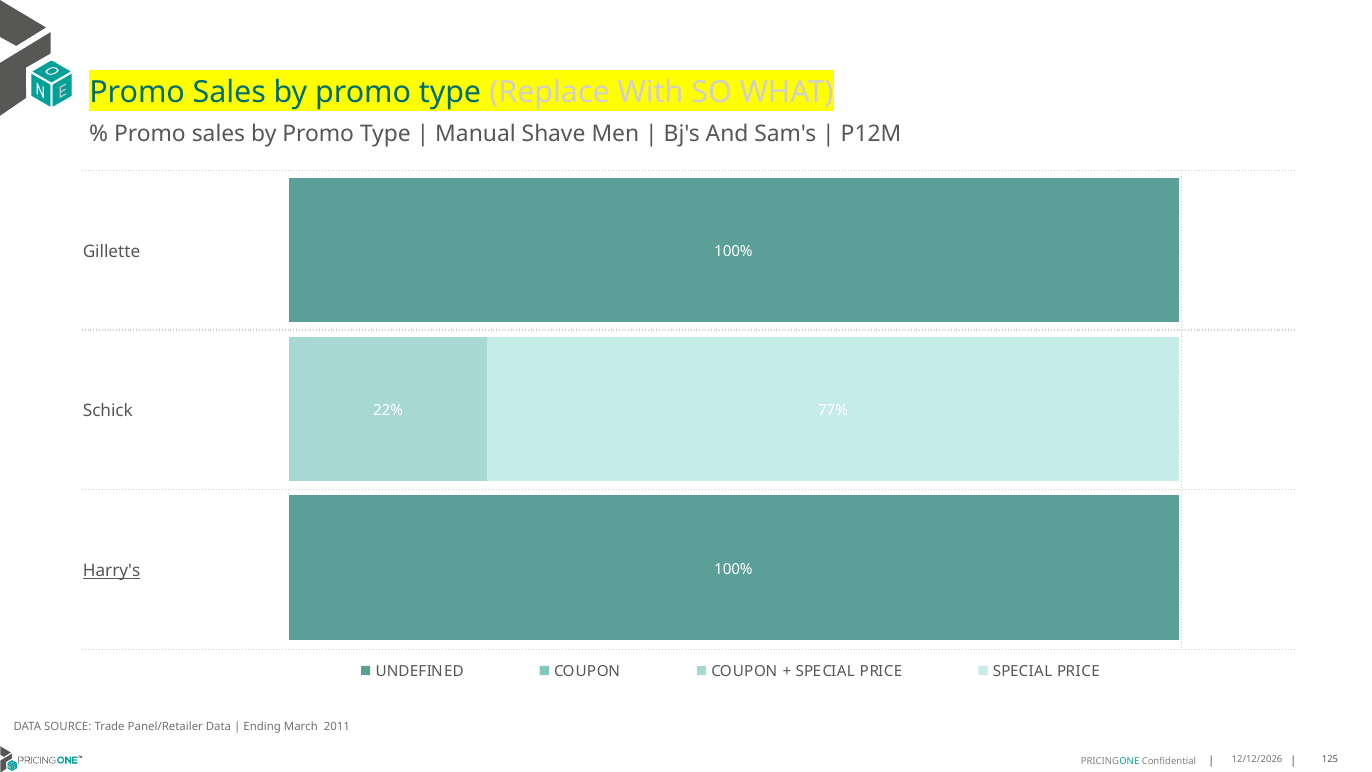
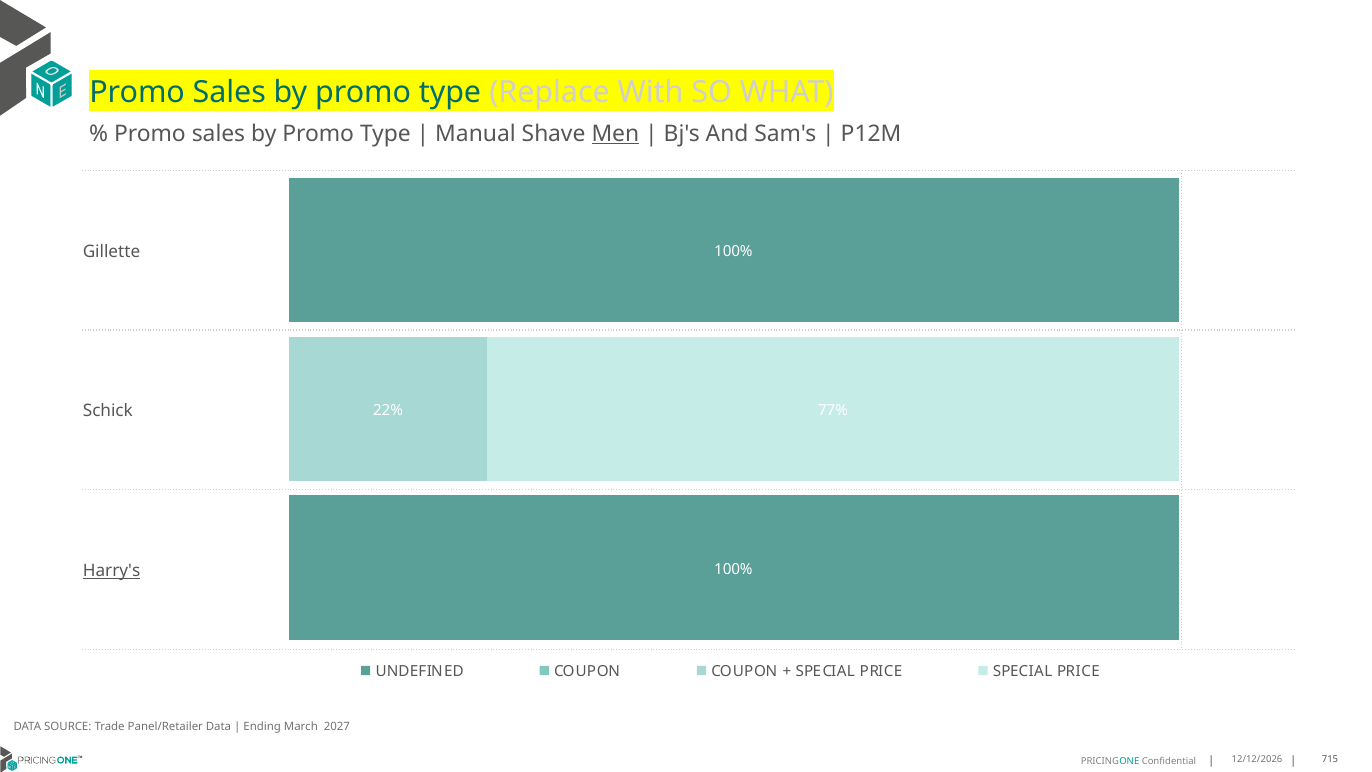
Men underline: none -> present (615, 134)
2011: 2011 -> 2027 (337, 727)
125: 125 -> 715 (1330, 759)
